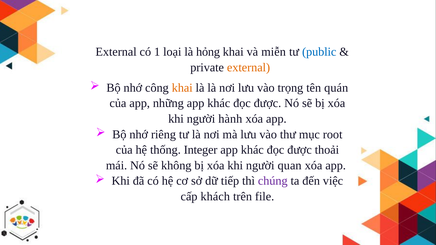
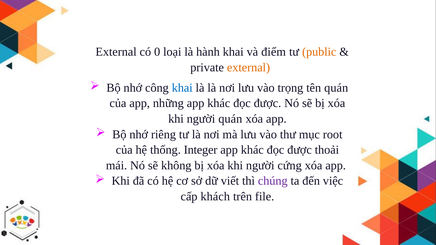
1: 1 -> 0 (157, 52)
hỏng: hỏng -> hành (208, 52)
miễn: miễn -> điểm (274, 52)
public colour: blue -> orange (319, 52)
khai colour: orange -> blue (182, 88)
người hành: hành -> quán (230, 119)
quan: quan -> cứng (290, 166)
tiếp: tiếp -> viết (230, 181)
